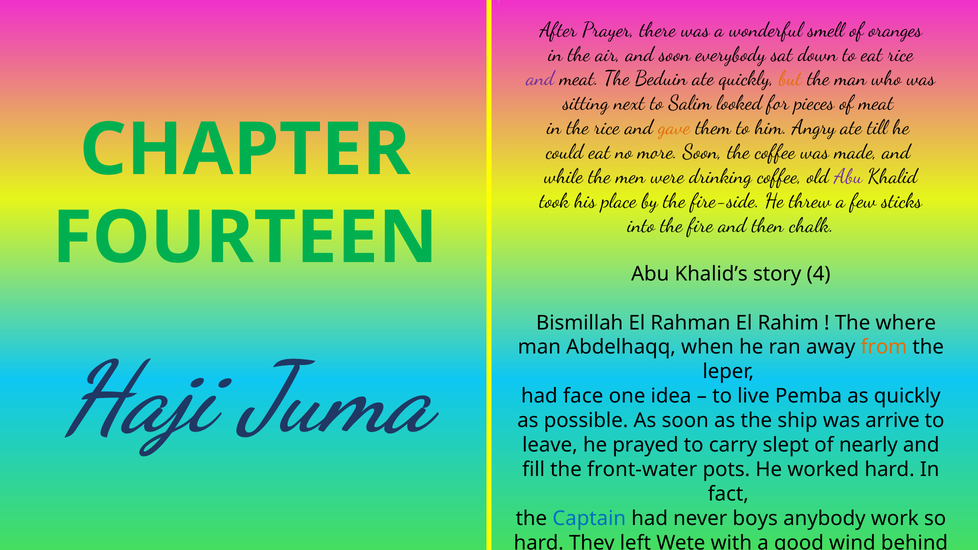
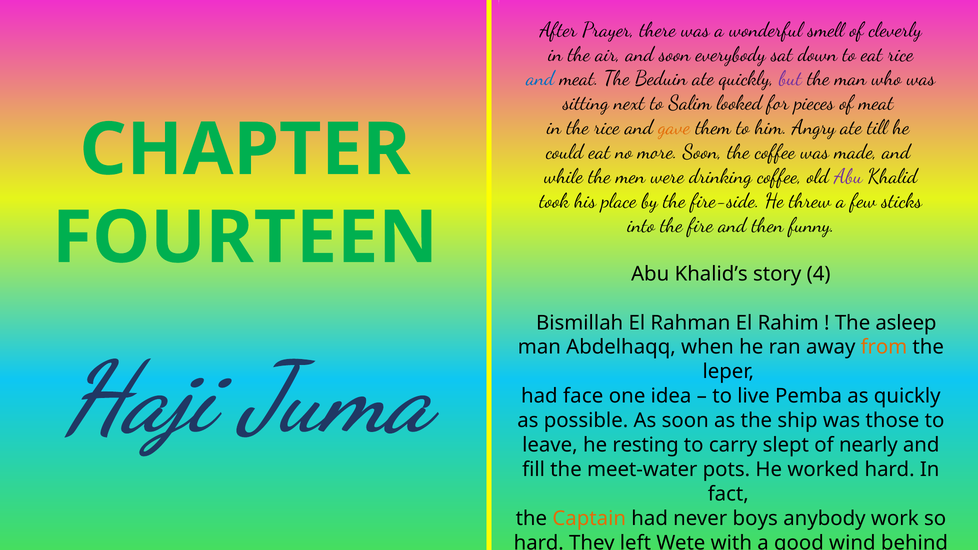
oranges: oranges -> cleverly (895, 29)
and colour: purple -> blue (540, 78)
but colour: orange -> purple (791, 78)
chalk: chalk -> funny (812, 225)
where: where -> asleep (906, 323)
arrive: arrive -> those (892, 421)
prayed: prayed -> resting (646, 445)
front-water: front-water -> meet-water (642, 470)
Captain colour: blue -> orange (589, 519)
